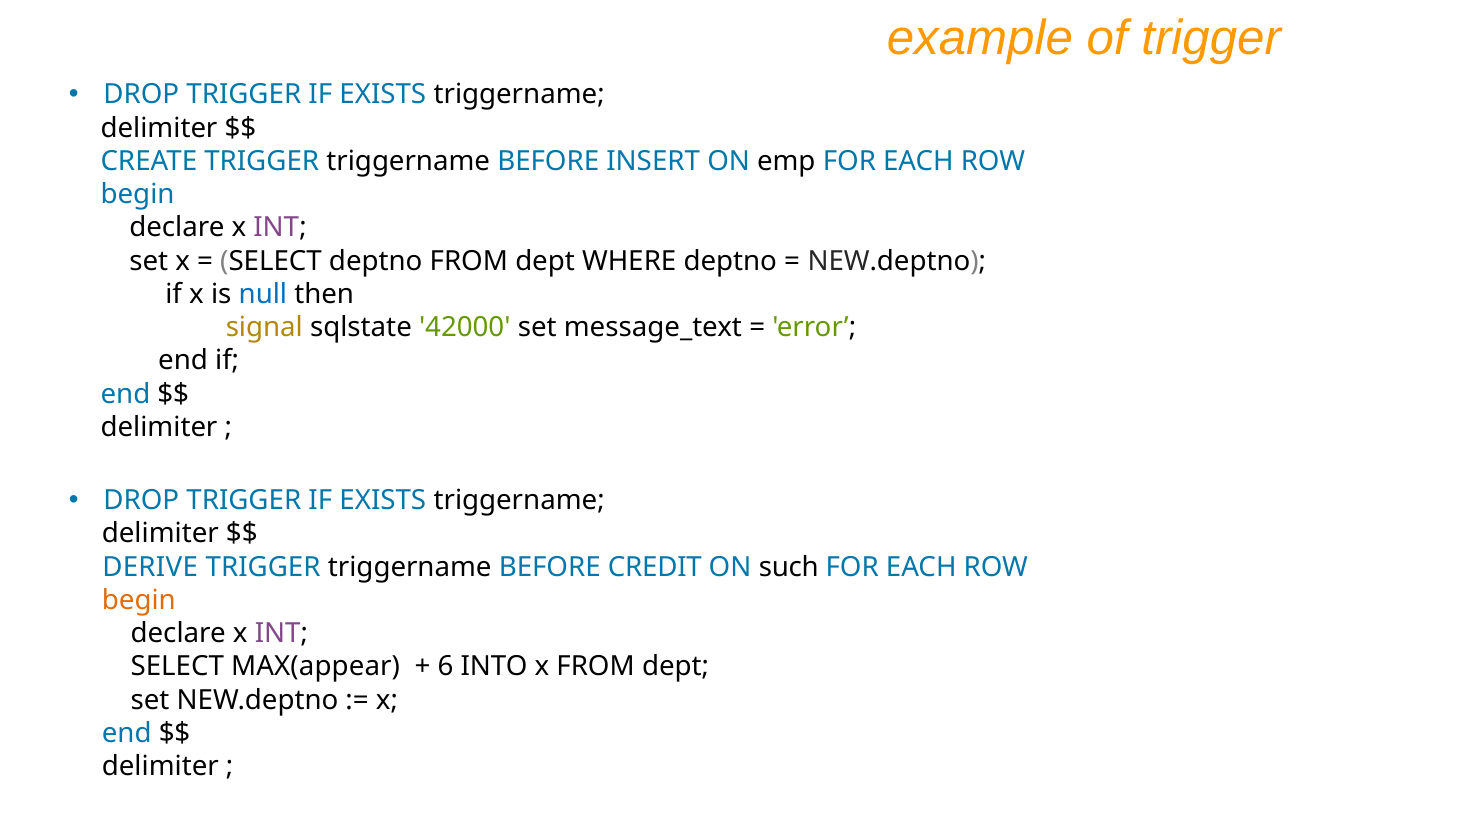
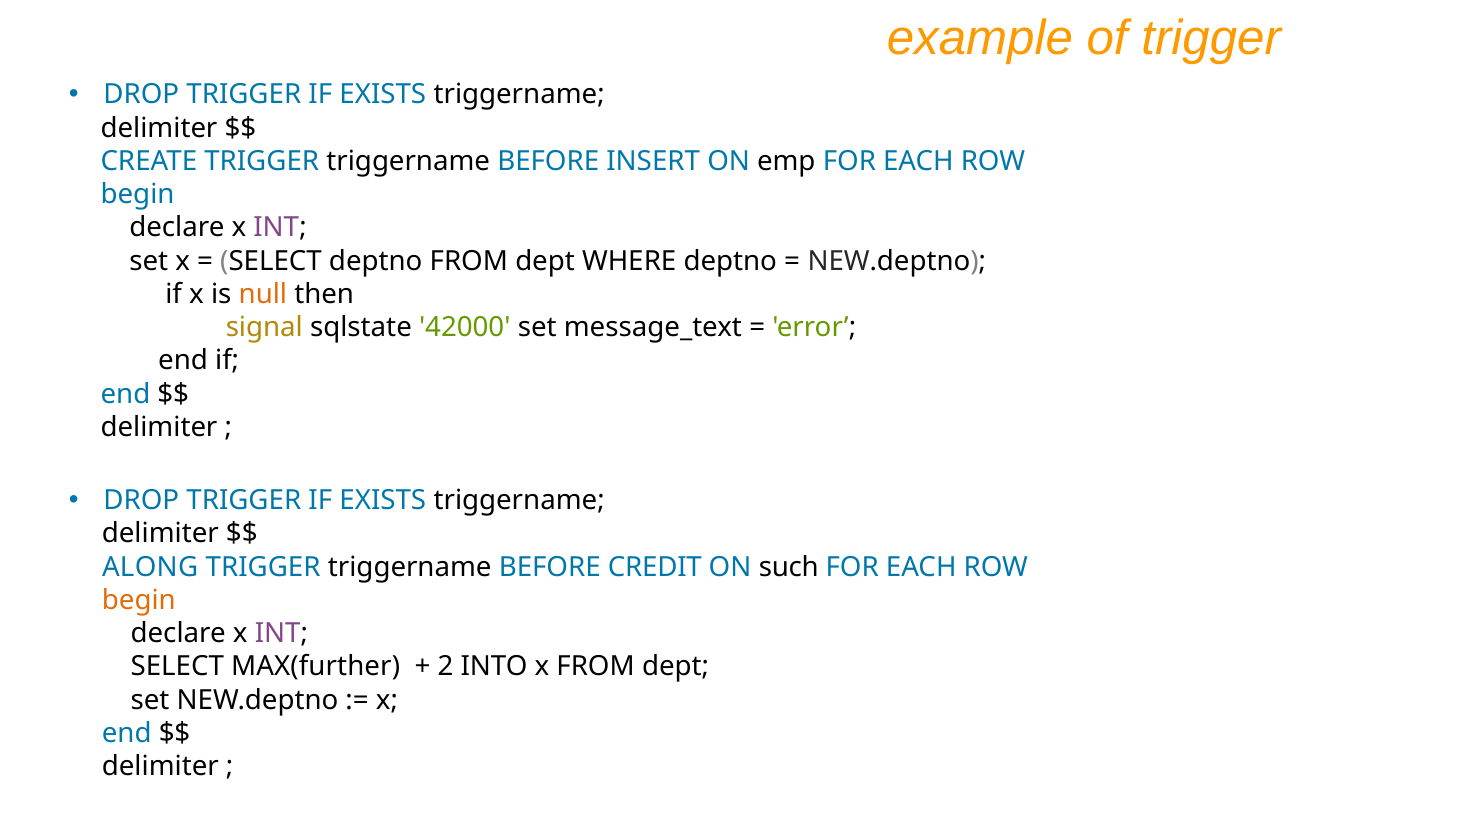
null colour: blue -> orange (263, 294)
DERIVE: DERIVE -> ALONG (150, 567)
MAX(appear: MAX(appear -> MAX(further (316, 667)
6: 6 -> 2 (446, 667)
